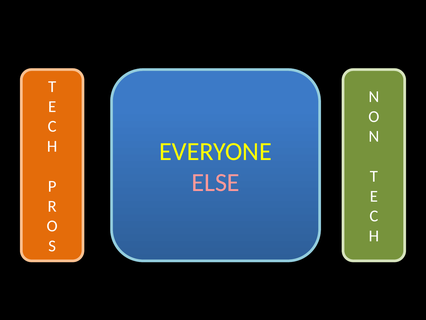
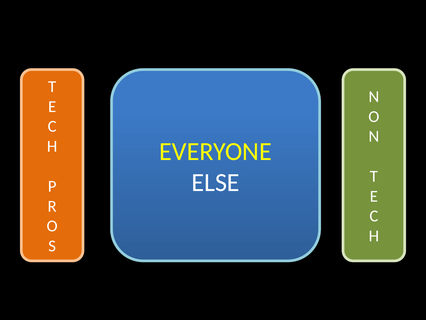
ELSE colour: pink -> white (216, 182)
